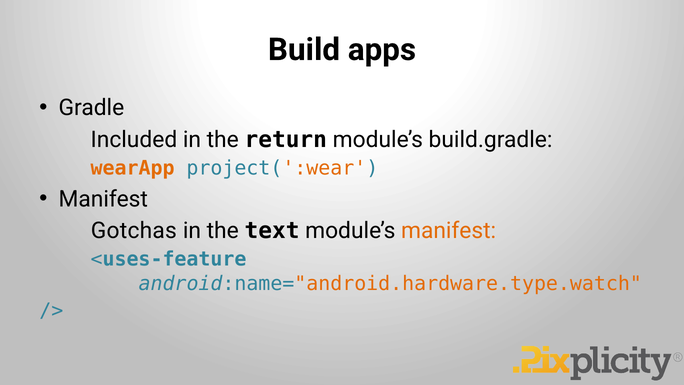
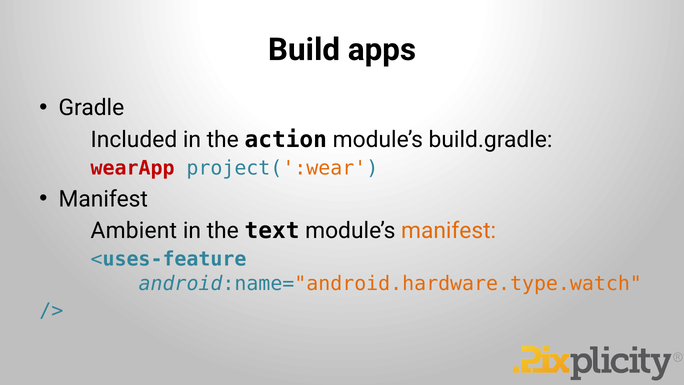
return: return -> action (286, 140)
wearApp colour: orange -> red (133, 168)
Gotchas: Gotchas -> Ambient (134, 231)
